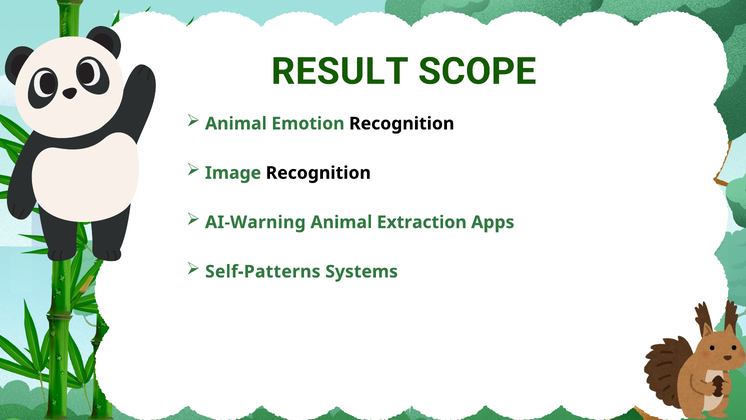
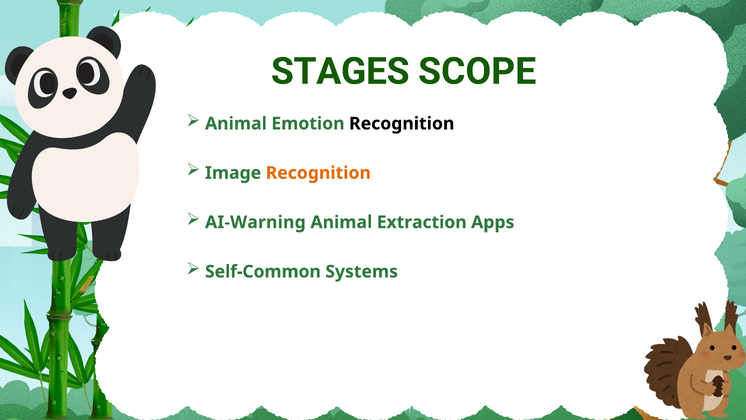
RESULT: RESULT -> STAGES (340, 71)
Recognition colour: black -> orange (318, 173)
Self-Patterns: Self-Patterns -> Self-Common (263, 271)
